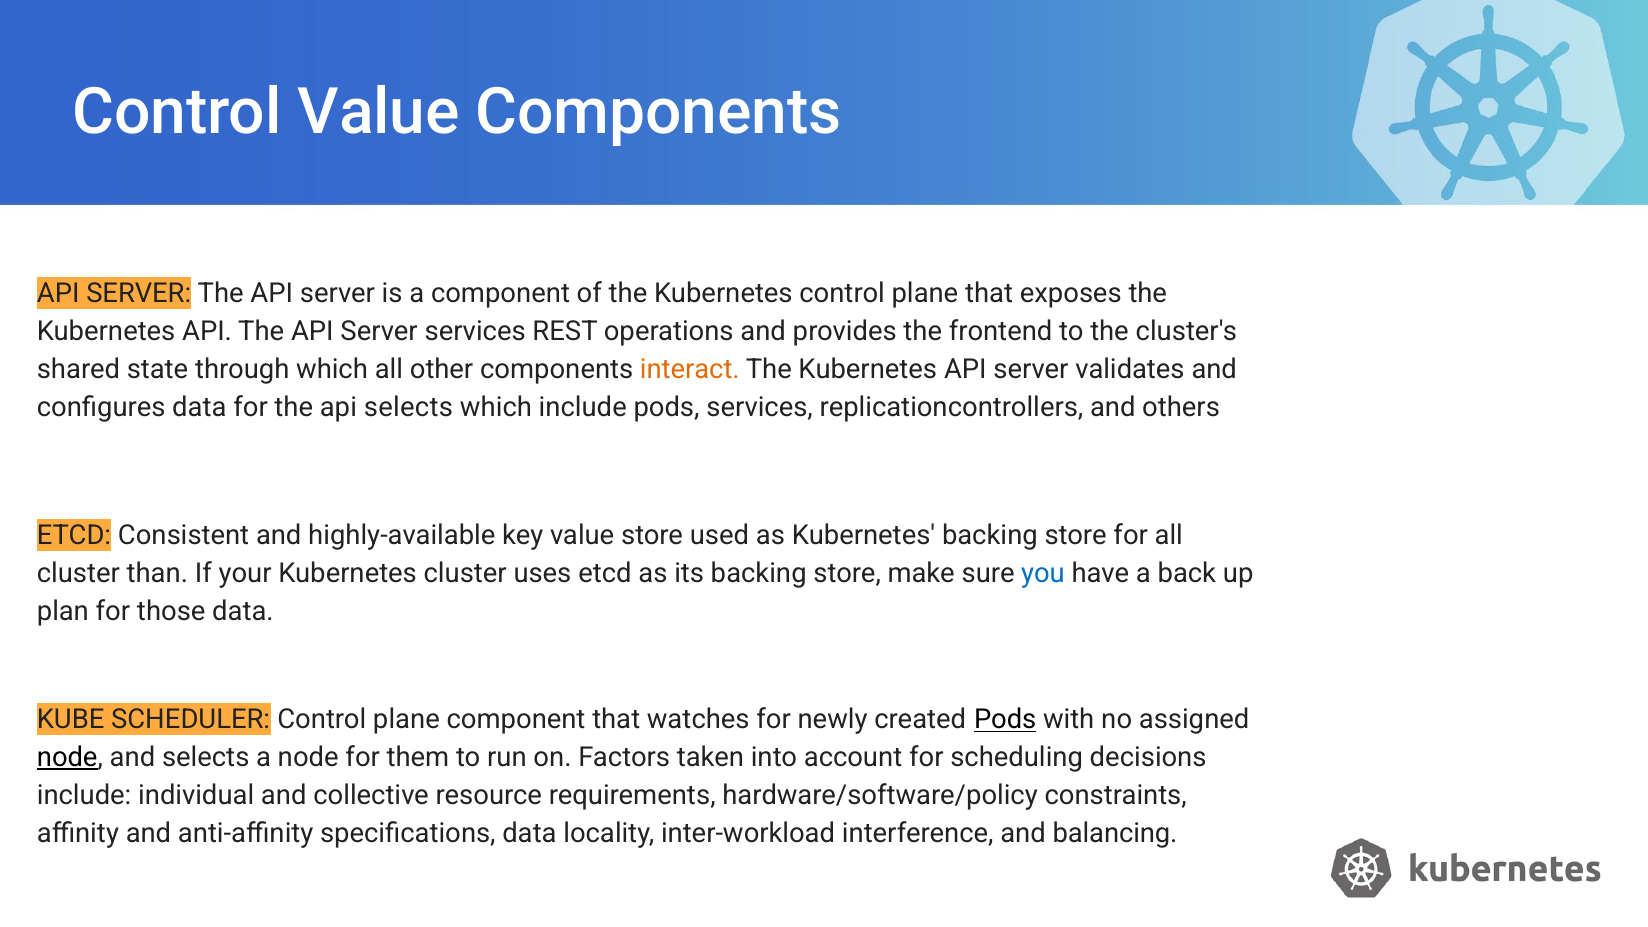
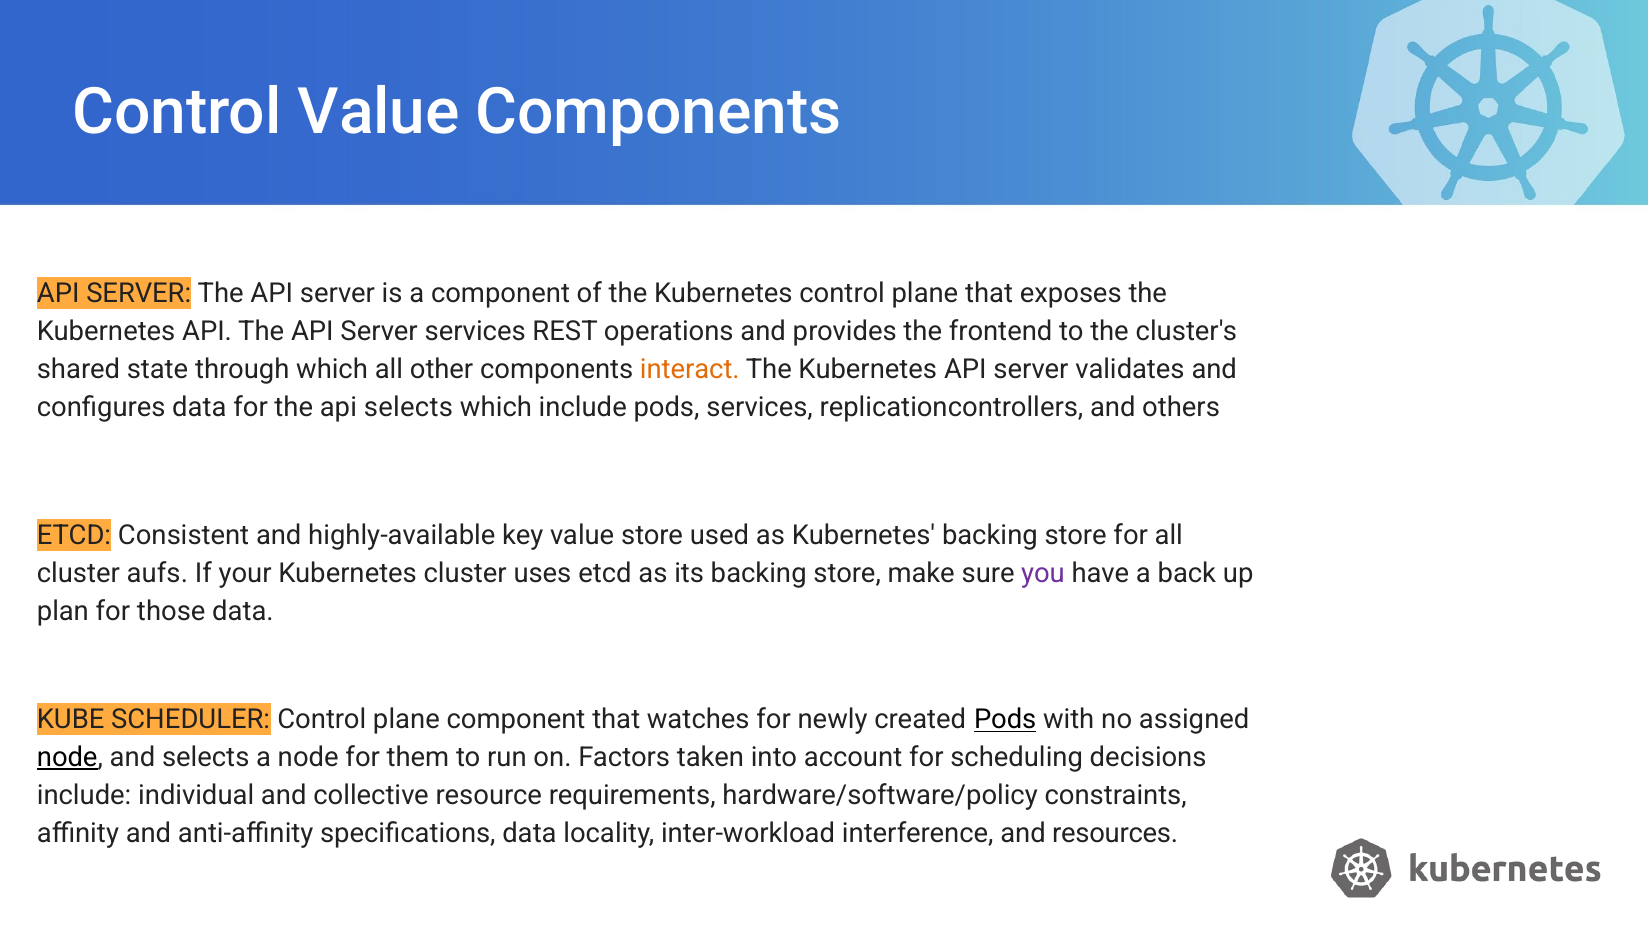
than: than -> aufs (157, 573)
you colour: blue -> purple (1043, 573)
balancing: balancing -> resources (1115, 833)
